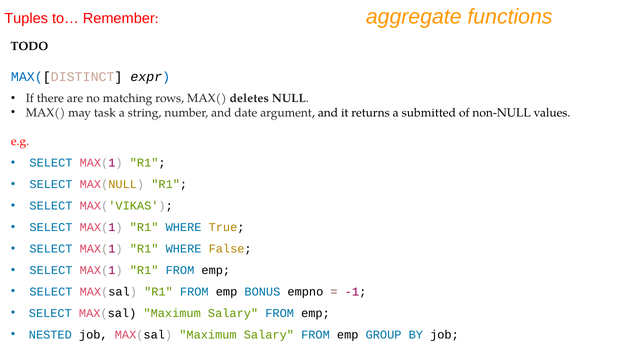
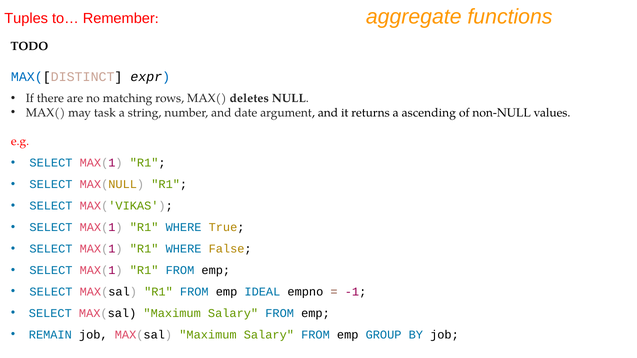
submitted: submitted -> ascending (429, 113)
BONUS: BONUS -> IDEAL (262, 292)
NESTED: NESTED -> REMAIN (50, 335)
